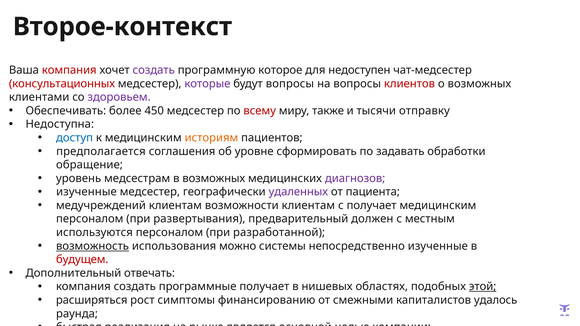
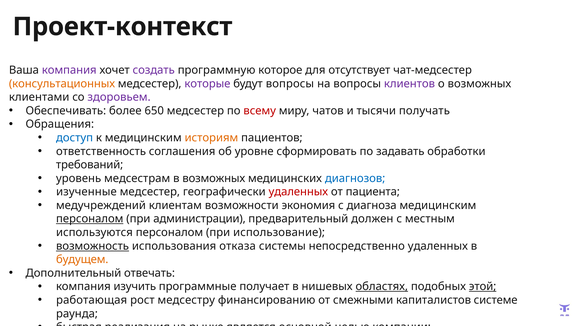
Второе-контекст: Второе-контекст -> Проект-контекст (122, 27)
компания colour: red -> purple (69, 70)
недоступен: недоступен -> отсутствует (359, 70)
консультационных colour: red -> orange (62, 84)
клиентов colour: red -> purple (410, 84)
450: 450 -> 650 (154, 111)
также: также -> чатов (328, 111)
отправку: отправку -> получать (424, 111)
Недоступна: Недоступна -> Обращения (60, 124)
предполагается: предполагается -> ответственность (101, 151)
обращение: обращение -> требований (90, 165)
диагнозов colour: purple -> blue (355, 178)
удаленных colour: purple -> red (298, 192)
возможности клиентам: клиентам -> экономия (308, 206)
с получает: получает -> диагноза (372, 206)
персоналом underline: none -> present (90, 219)
развертывания: развертывания -> администрации (199, 219)
разработанной: разработанной -> использование (279, 233)
можно: можно -> отказа (238, 246)
непосредственно изученные: изученные -> удаленных (438, 246)
будущем colour: red -> orange (82, 260)
компания создать: создать -> изучить (135, 287)
областях underline: none -> present (382, 287)
расширяться: расширяться -> работающая (92, 300)
симптомы: симптомы -> медсестру (186, 300)
удалось: удалось -> системе (496, 300)
